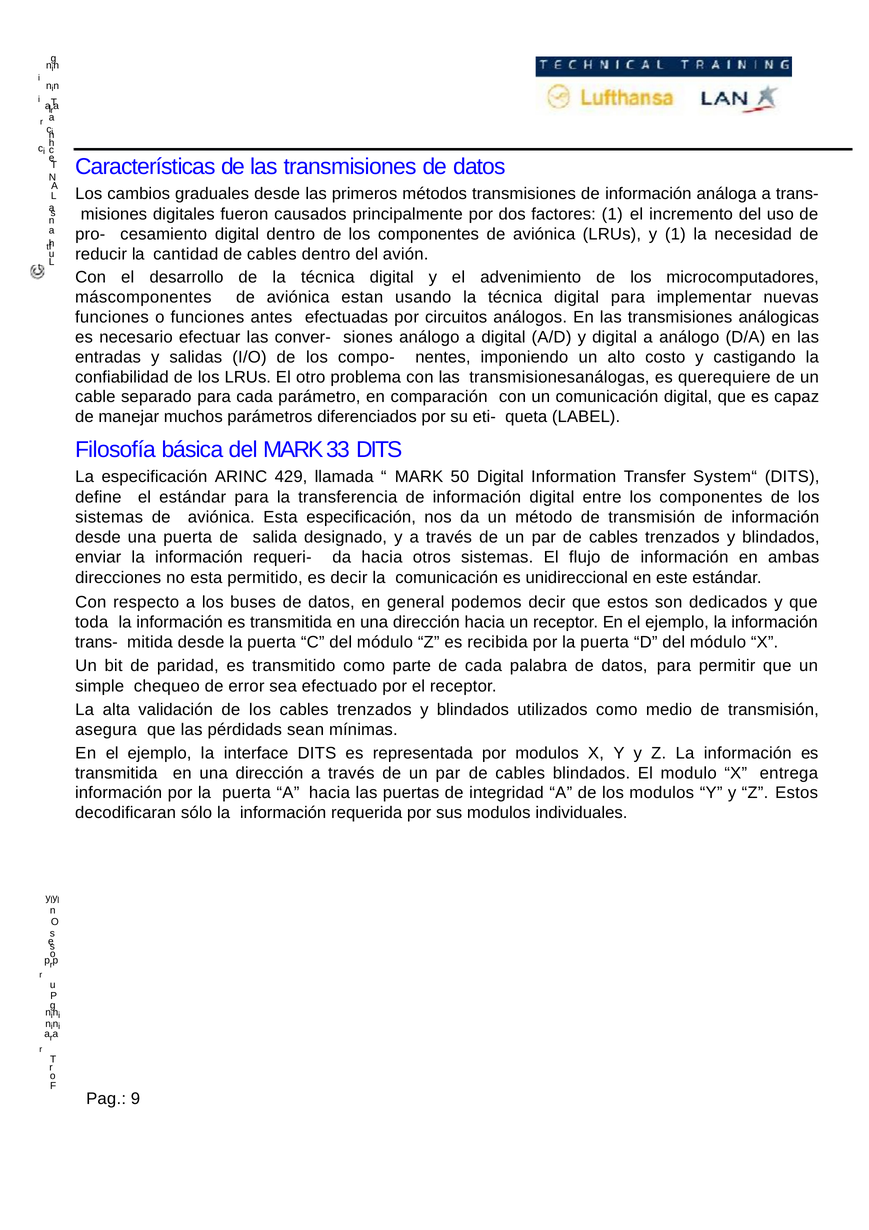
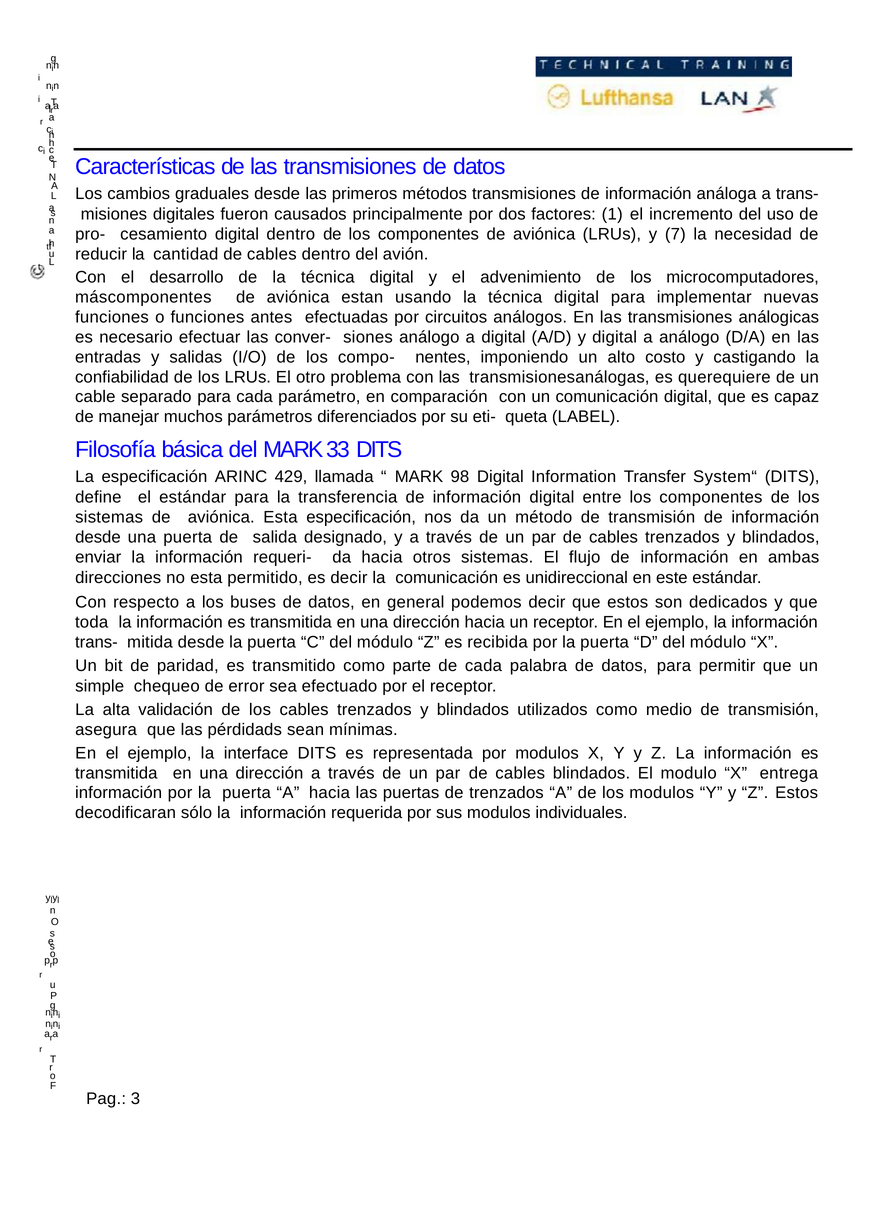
y 1: 1 -> 7 (675, 234)
50: 50 -> 98 (460, 477)
de integridad: integridad -> trenzados (506, 793)
9: 9 -> 3 (135, 1099)
